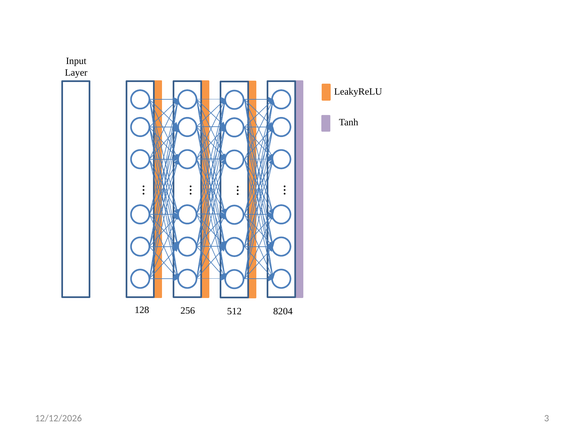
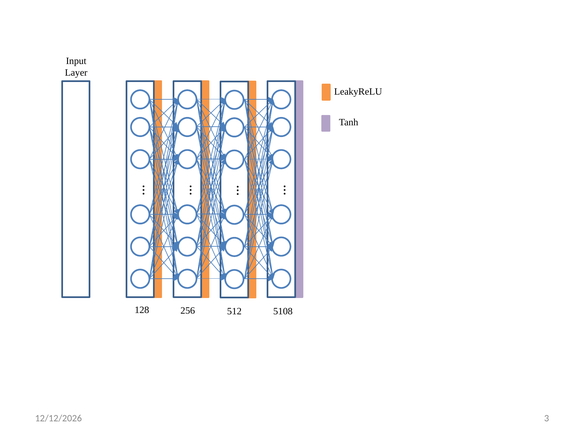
8204: 8204 -> 5108 (283, 311)
